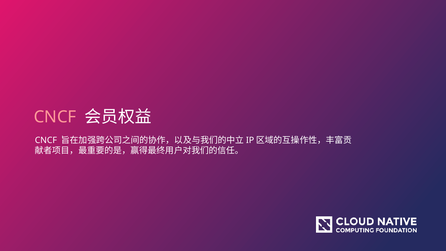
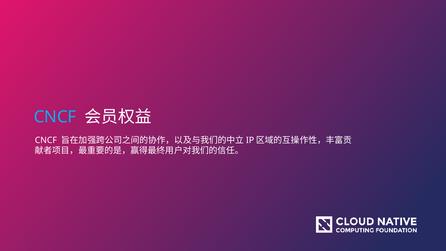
CNCF colour: pink -> light blue (55, 117)
